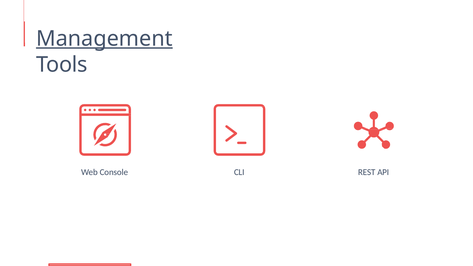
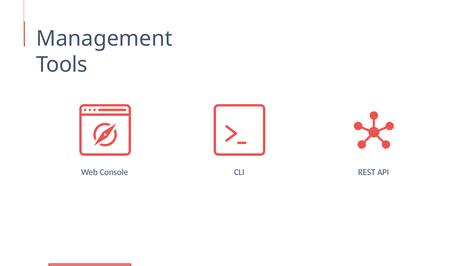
Management underline: present -> none (104, 39)
